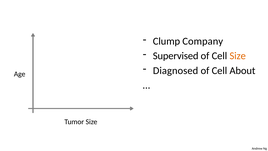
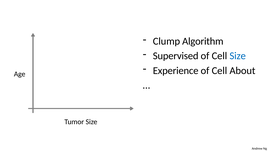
Company: Company -> Algorithm (203, 41)
Size colour: orange -> blue (238, 56)
Diagnosed: Diagnosed -> Experience (176, 70)
